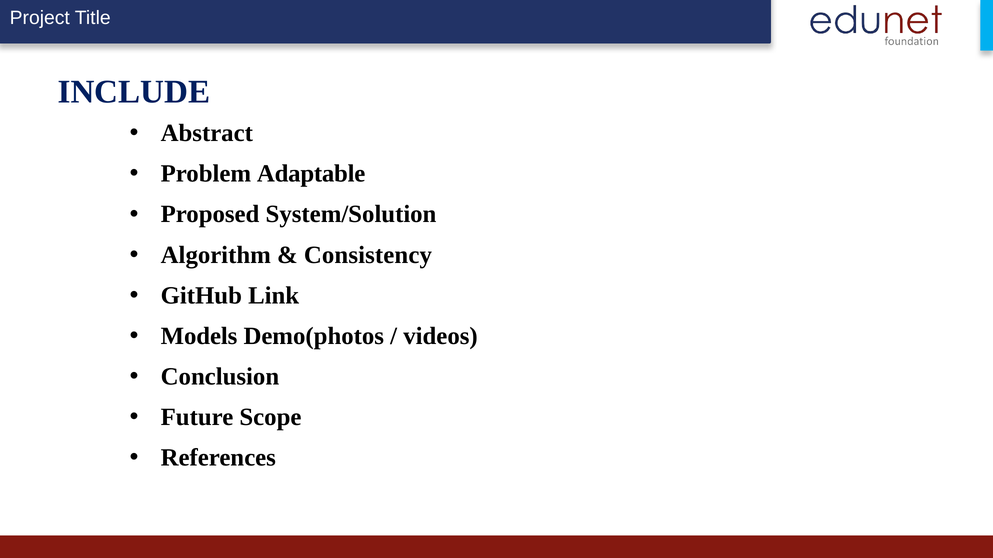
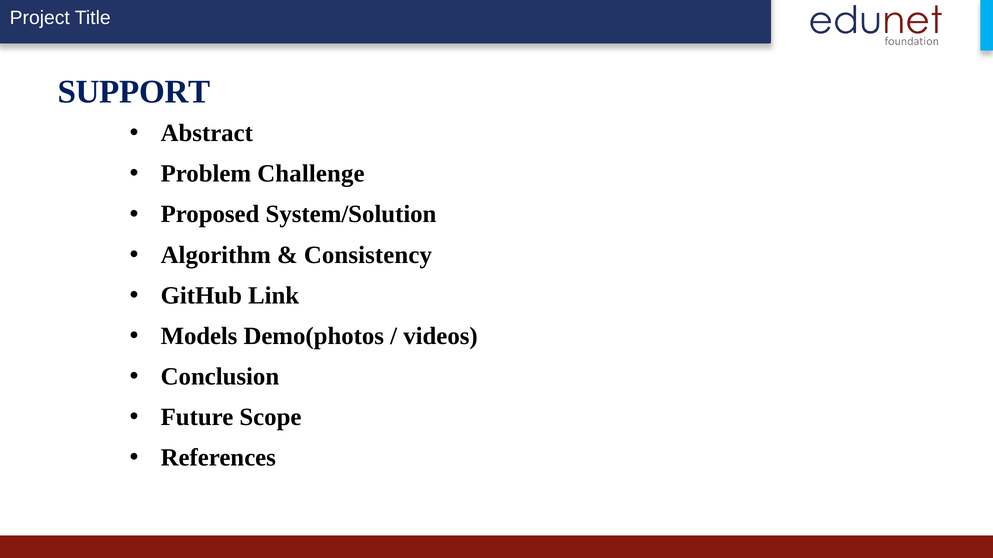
INCLUDE: INCLUDE -> SUPPORT (134, 92)
Adaptable: Adaptable -> Challenge (311, 174)
